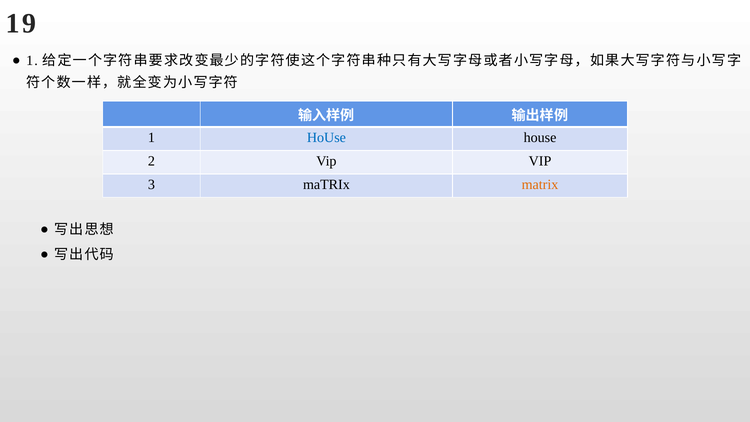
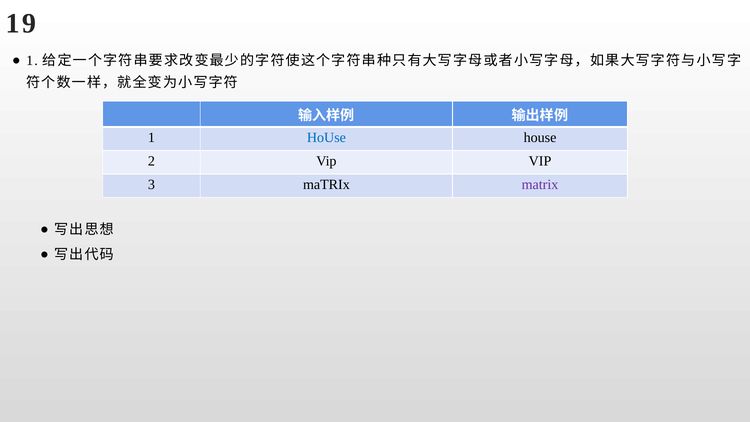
matrix colour: orange -> purple (540, 185)
